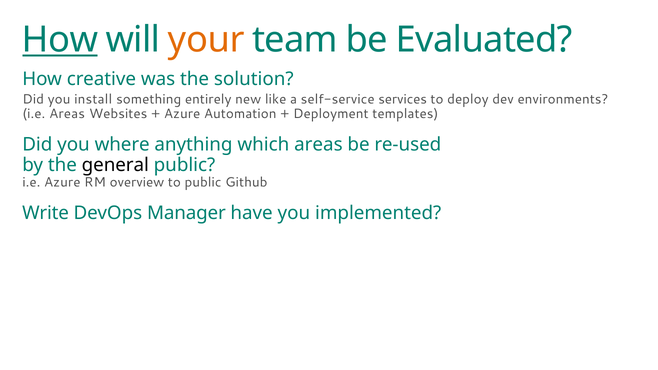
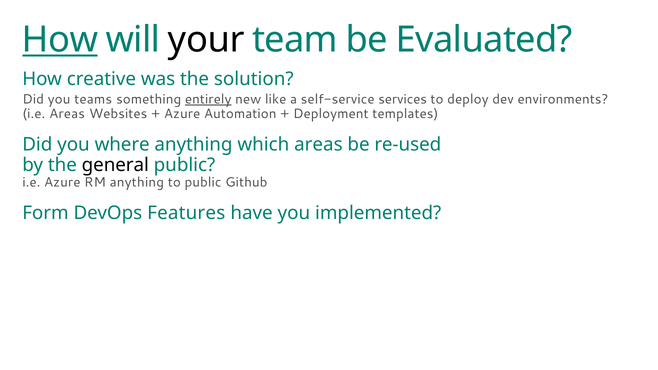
your colour: orange -> black (206, 40)
install: install -> teams (93, 99)
entirely underline: none -> present (208, 99)
RM overview: overview -> anything (137, 182)
Write: Write -> Form (45, 213)
Manager: Manager -> Features (186, 213)
